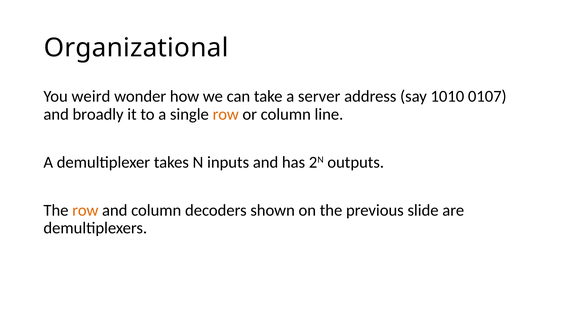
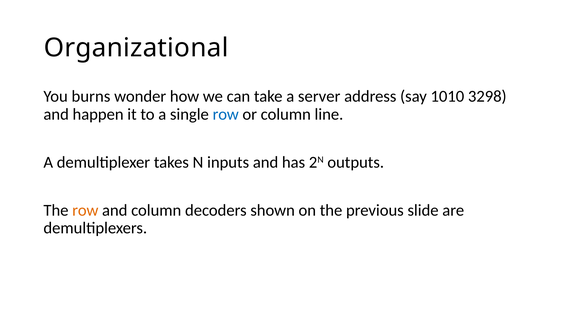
weird: weird -> burns (91, 96)
0107: 0107 -> 3298 (487, 96)
broadly: broadly -> happen (98, 114)
row colour: orange -> blue (226, 114)
